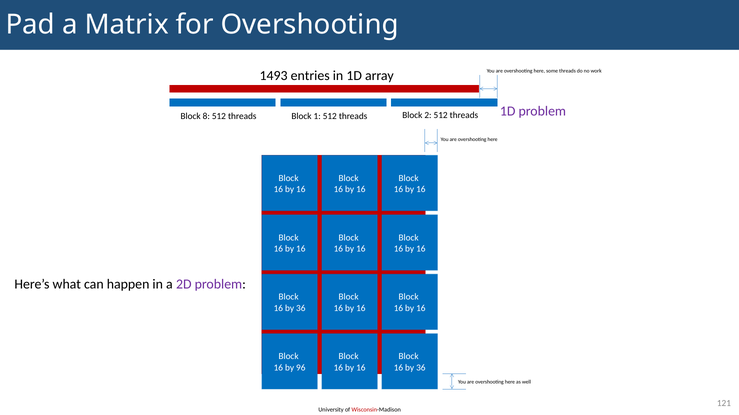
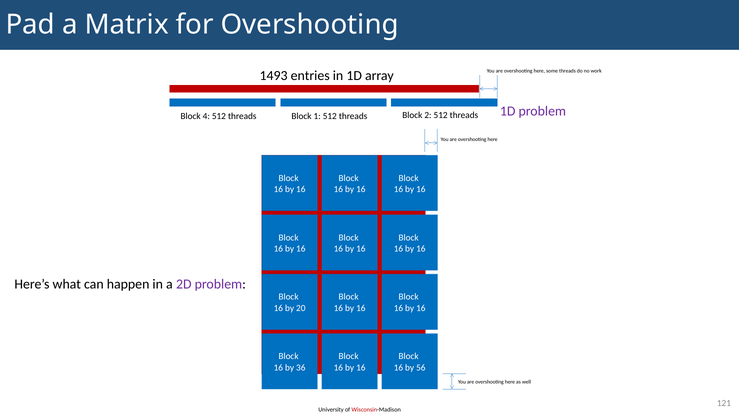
8: 8 -> 4 (206, 116)
36: 36 -> 20 (301, 309)
96: 96 -> 36 (301, 368)
36: 36 -> 56 (421, 368)
